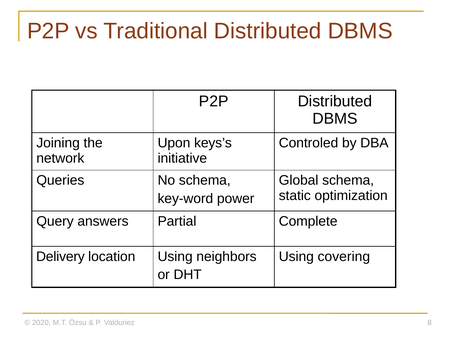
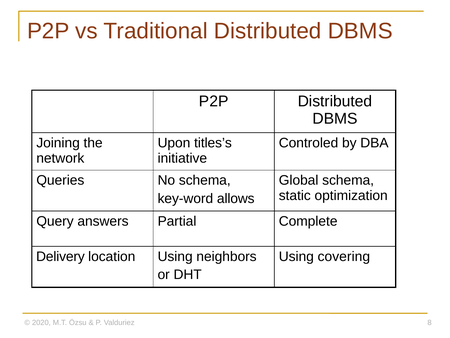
keys’s: keys’s -> titles’s (213, 143)
power: power -> allows (236, 198)
